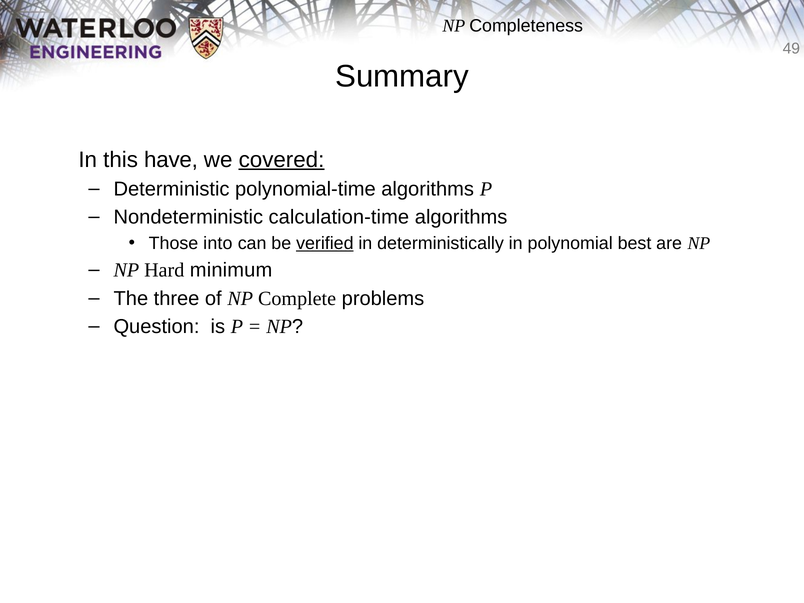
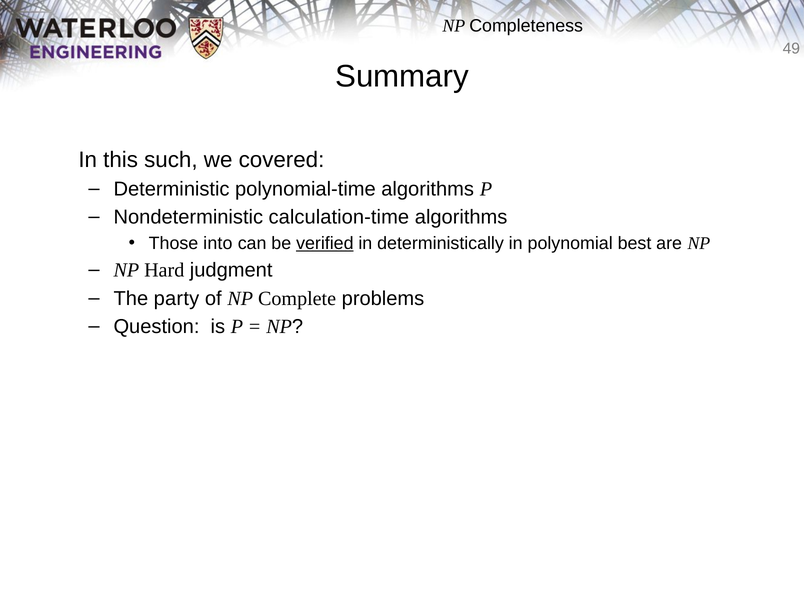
have: have -> such (171, 160)
covered underline: present -> none (282, 160)
minimum: minimum -> judgment (231, 270)
three: three -> party (176, 298)
